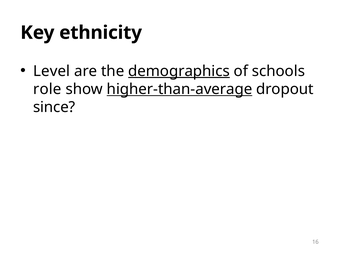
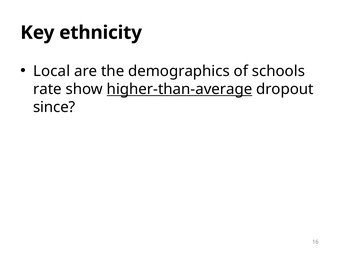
Level: Level -> Local (52, 71)
demographics underline: present -> none (179, 71)
role: role -> rate (47, 89)
